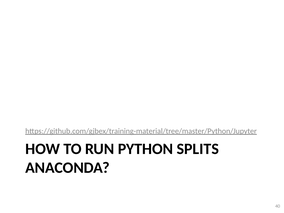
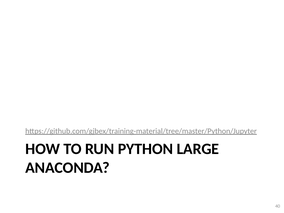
SPLITS: SPLITS -> LARGE (198, 149)
